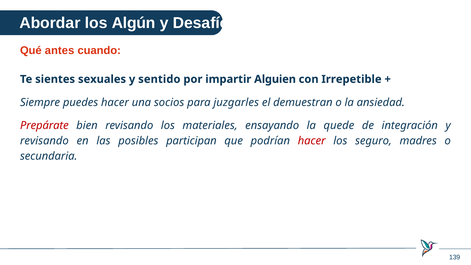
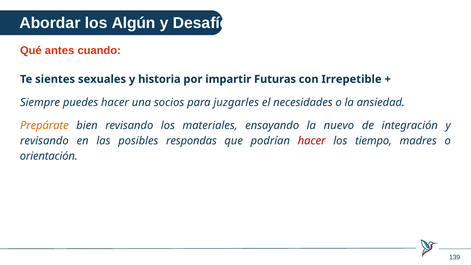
sentido: sentido -> historia (159, 79)
Alguien: Alguien -> Futuras (275, 79)
demuestran: demuestran -> necesidades (303, 102)
Prepárate colour: red -> orange (44, 126)
quede: quede -> nuevo (339, 126)
participan: participan -> respondas (191, 141)
seguro: seguro -> tiempo (374, 141)
secundaria: secundaria -> orientación (49, 156)
